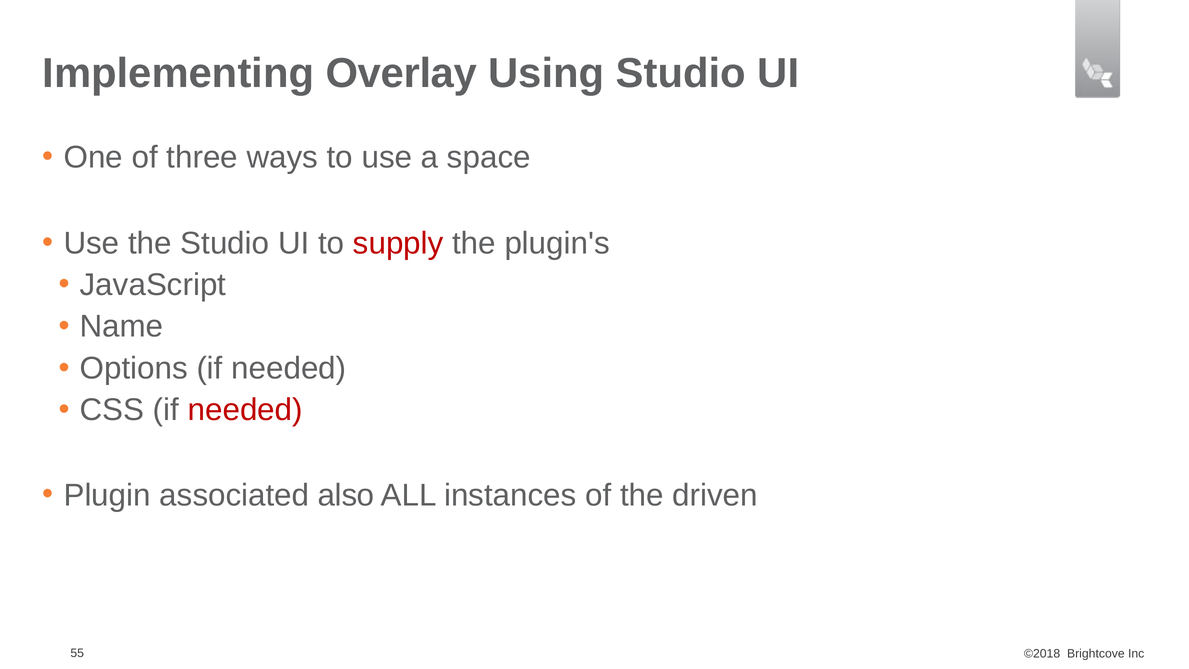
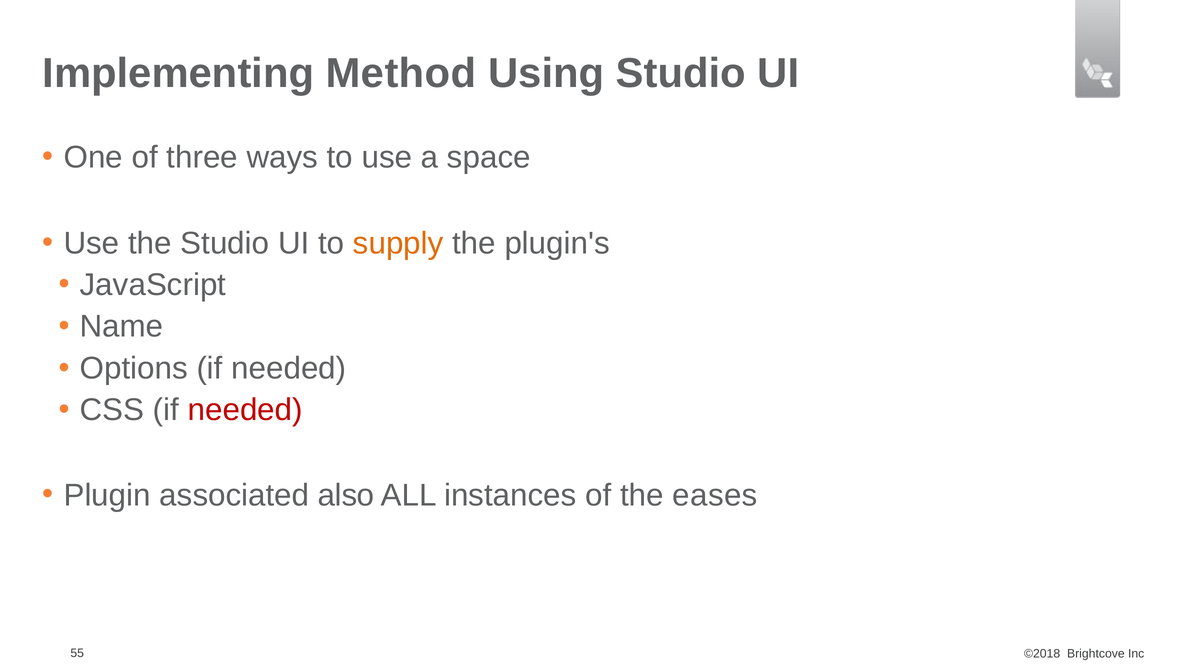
Overlay: Overlay -> Method (401, 73)
supply colour: red -> orange (398, 243)
driven: driven -> eases (715, 495)
